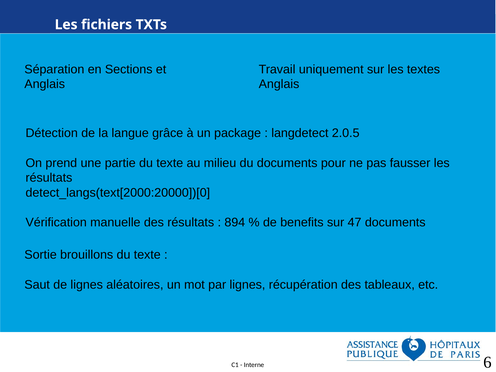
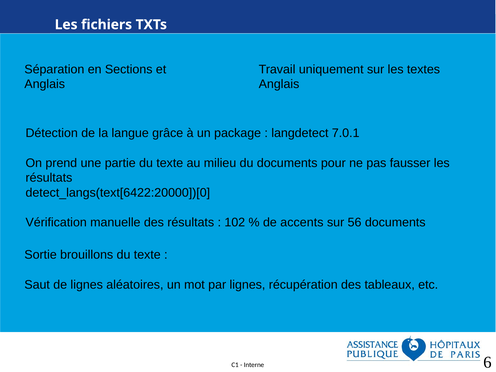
2.0.5: 2.0.5 -> 7.0.1 (346, 133)
detect_langs(text[2000:20000])[0: detect_langs(text[2000:20000])[0 -> detect_langs(text[6422:20000])[0 (118, 193)
894: 894 -> 102 (235, 223)
benefits: benefits -> accents (302, 223)
47: 47 -> 56 (355, 223)
